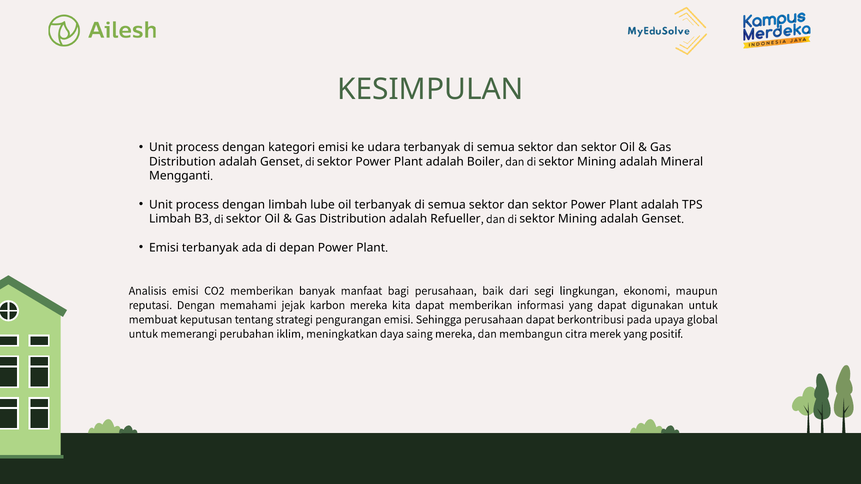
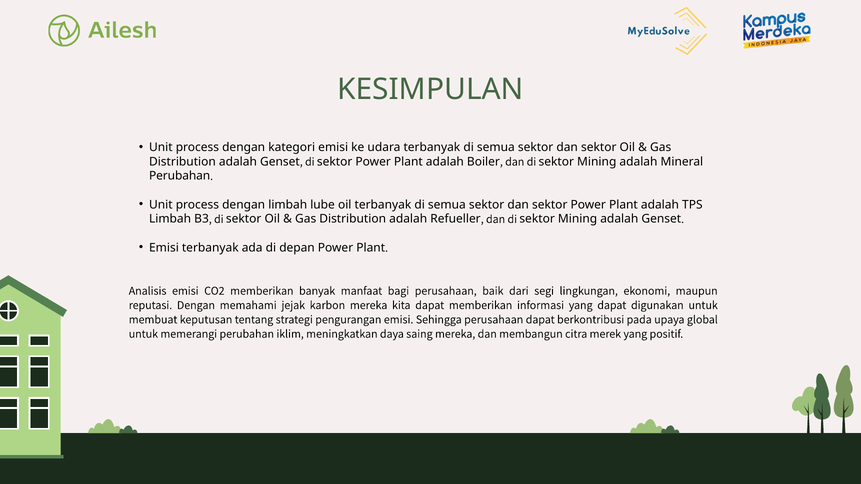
Mengganti: Mengganti -> Perubahan (180, 176)
